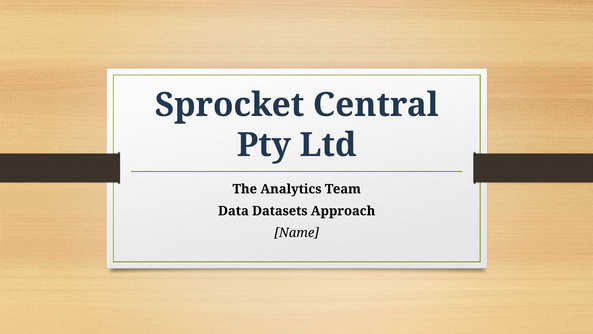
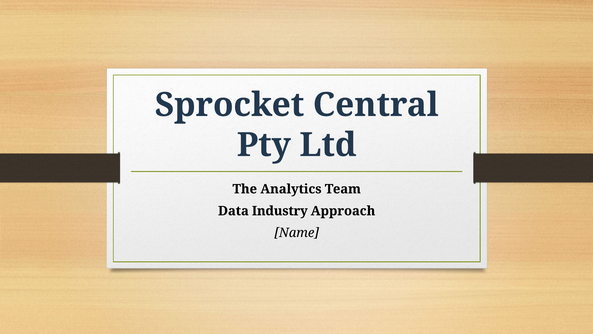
Datasets: Datasets -> Industry (280, 211)
